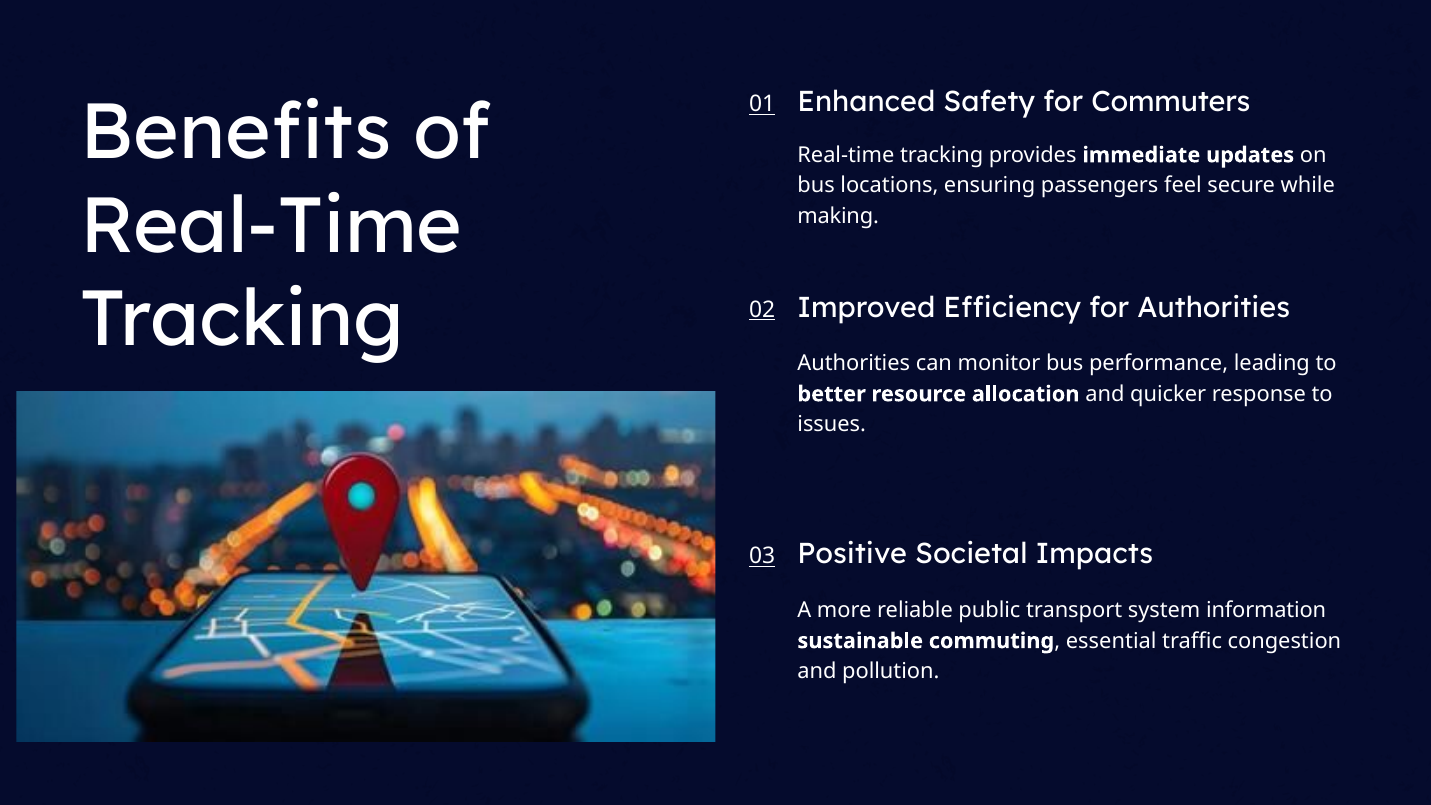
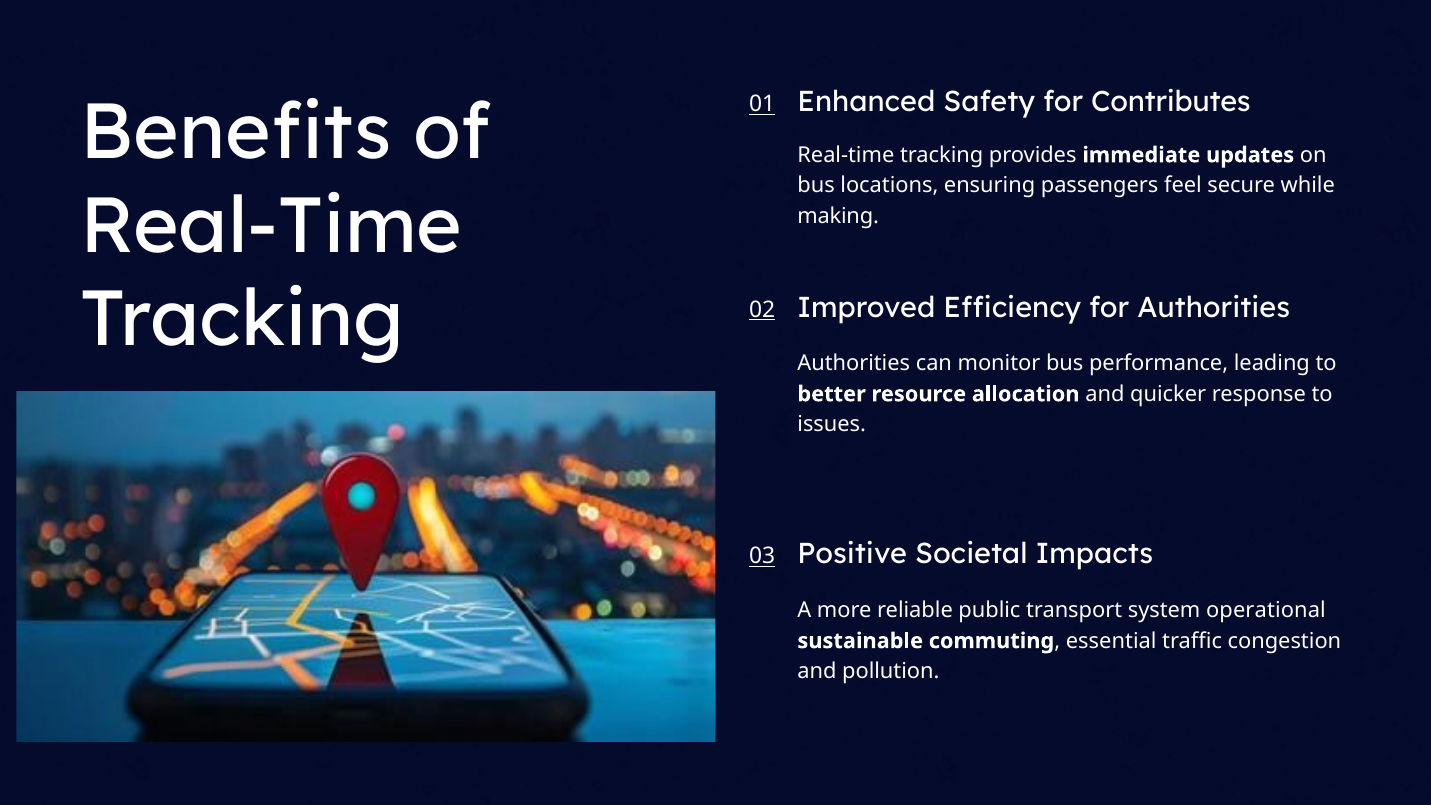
Commuters: Commuters -> Contributes (1171, 102)
information: information -> operational (1266, 610)
